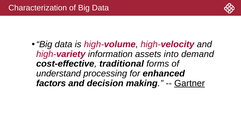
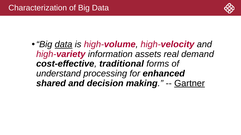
data underline: none -> present (64, 45)
into: into -> real (171, 54)
factors: factors -> shared (51, 84)
